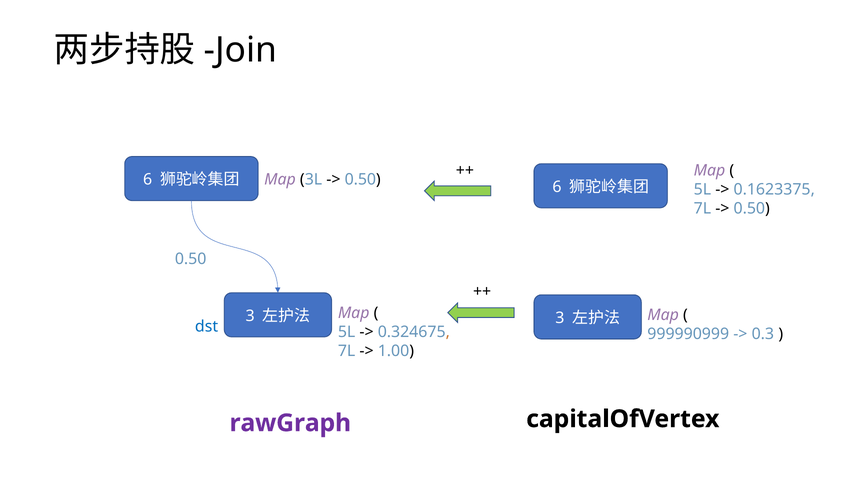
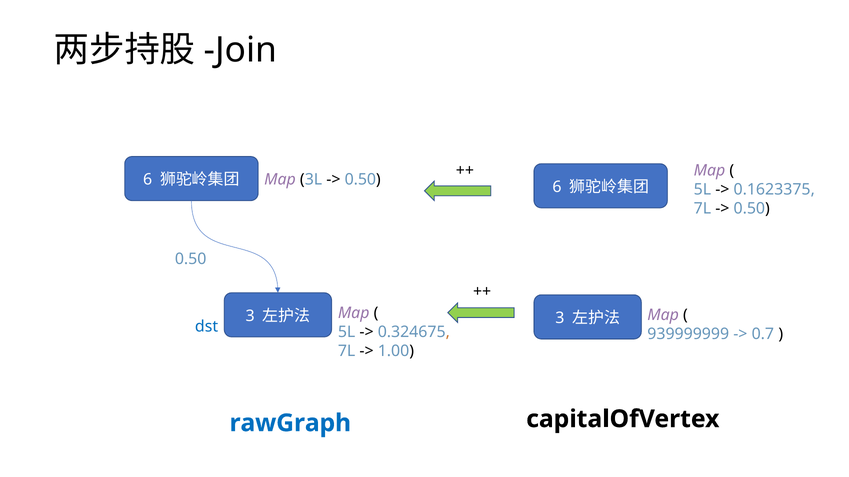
999990999: 999990999 -> 939999999 (688, 335)
0.3: 0.3 -> 0.7 (763, 335)
rawGraph colour: purple -> blue (290, 424)
